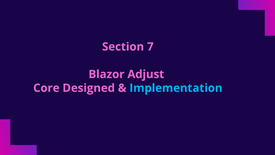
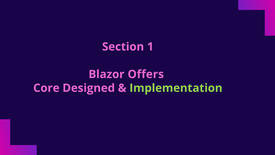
7: 7 -> 1 (150, 47)
Adjust: Adjust -> Offers (146, 74)
Implementation colour: light blue -> light green (176, 88)
